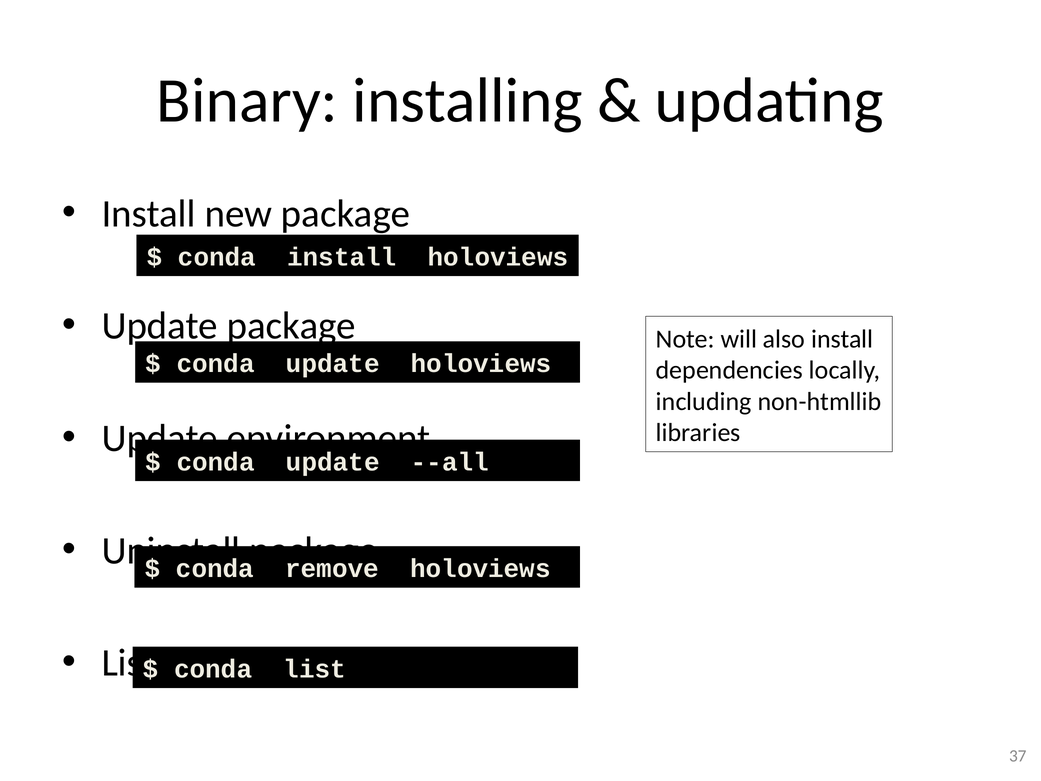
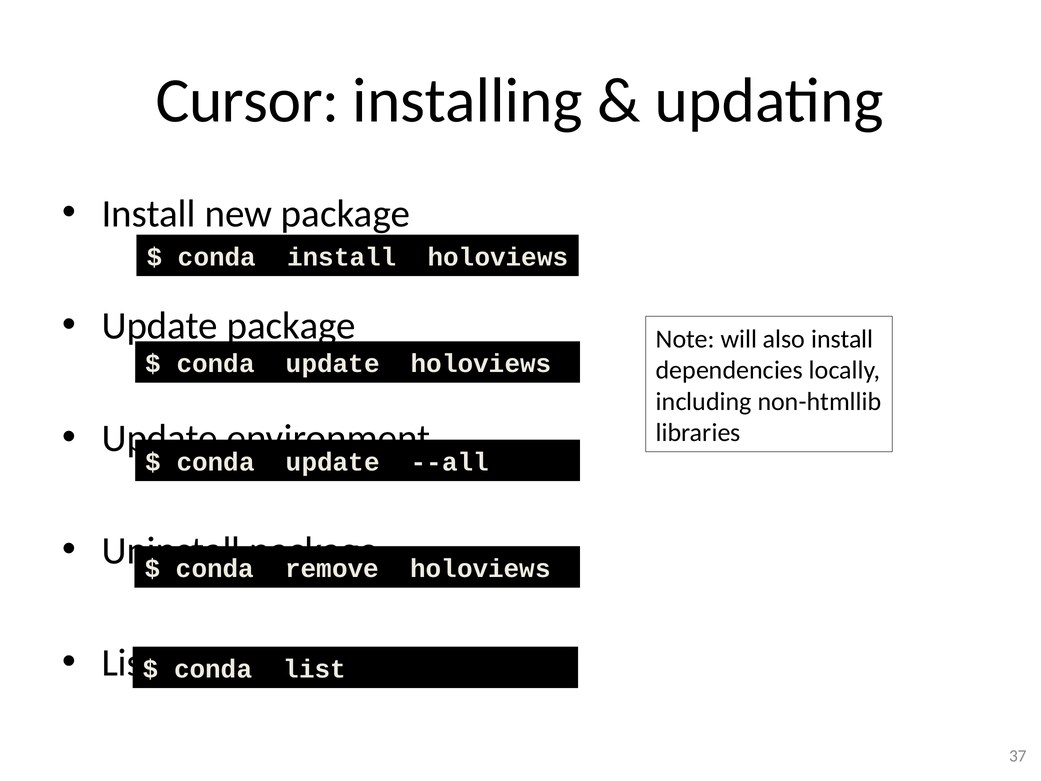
Binary: Binary -> Cursor (248, 101)
